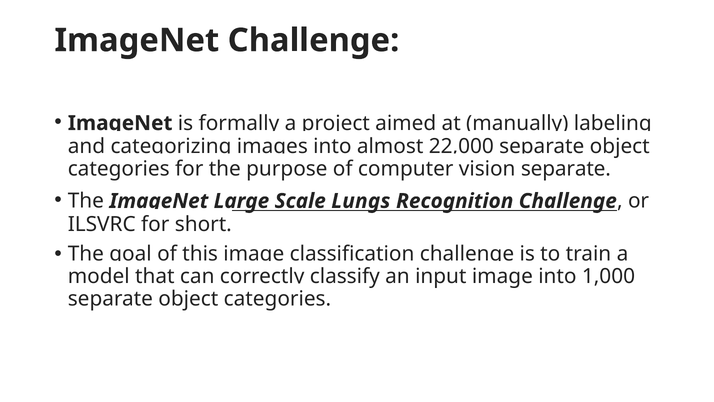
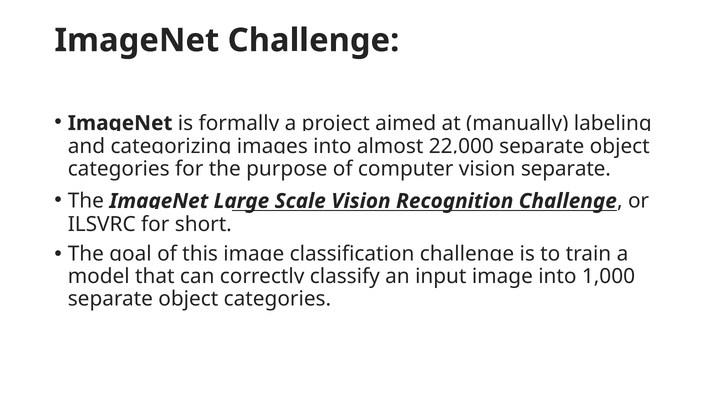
Scale Lungs: Lungs -> Vision (361, 201)
